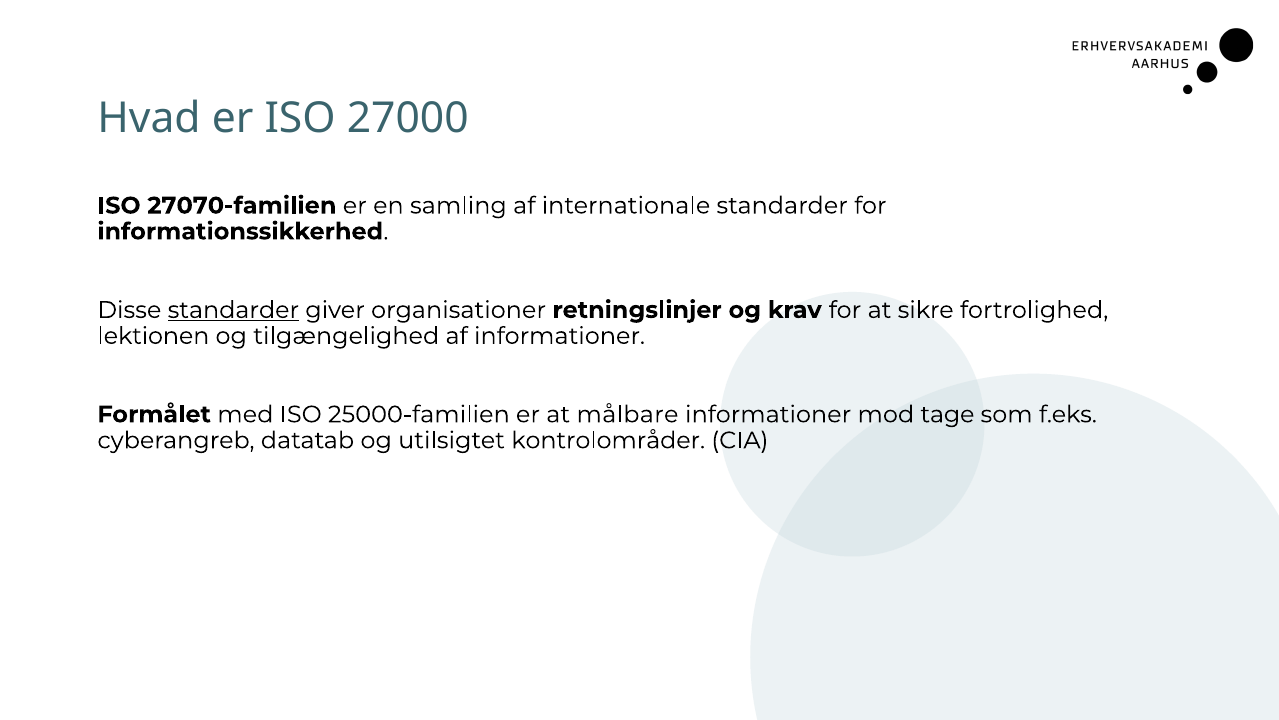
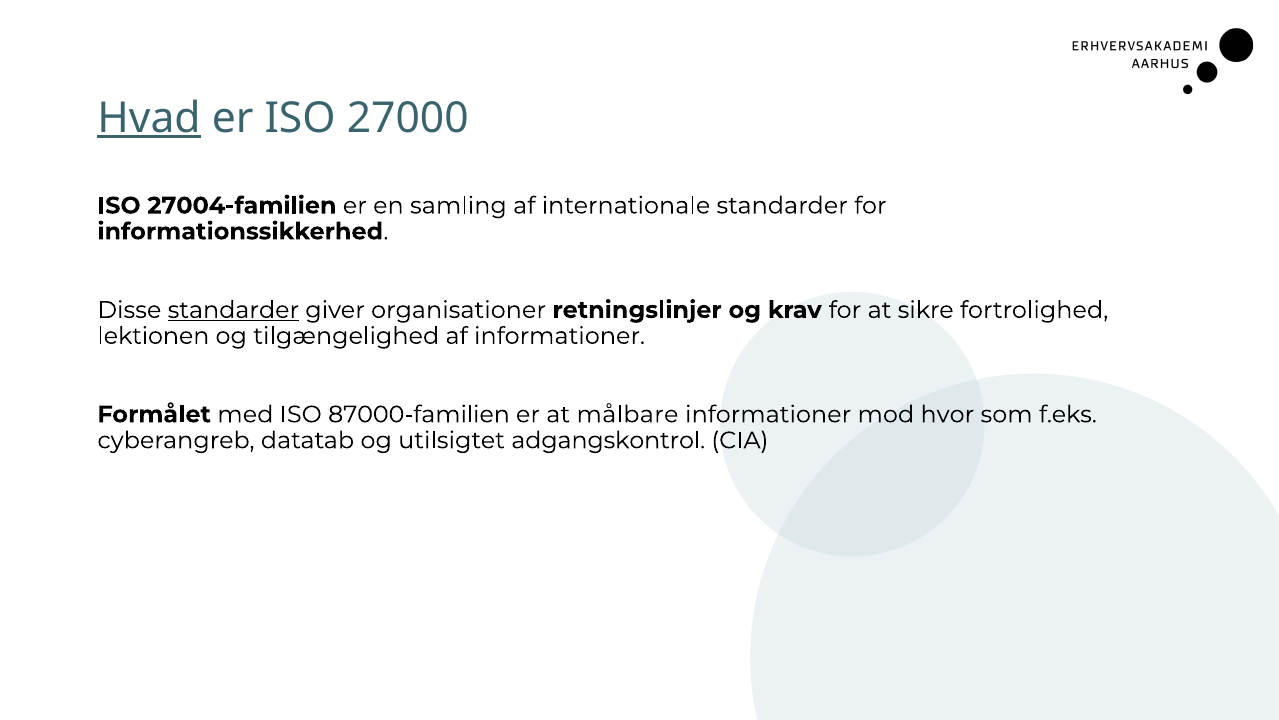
Hvad underline: none -> present (149, 118)
27070-familien: 27070-familien -> 27004-familien (242, 205)
25000-familien: 25000-familien -> 87000-familien (419, 414)
tage: tage -> hvor (947, 414)
kontrolområder: kontrolområder -> adgangskontrol (608, 440)
